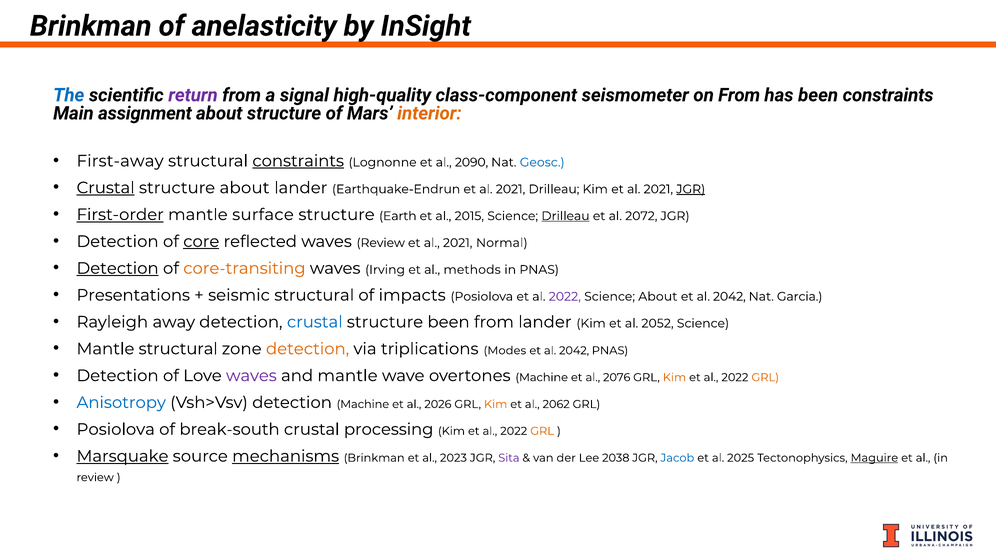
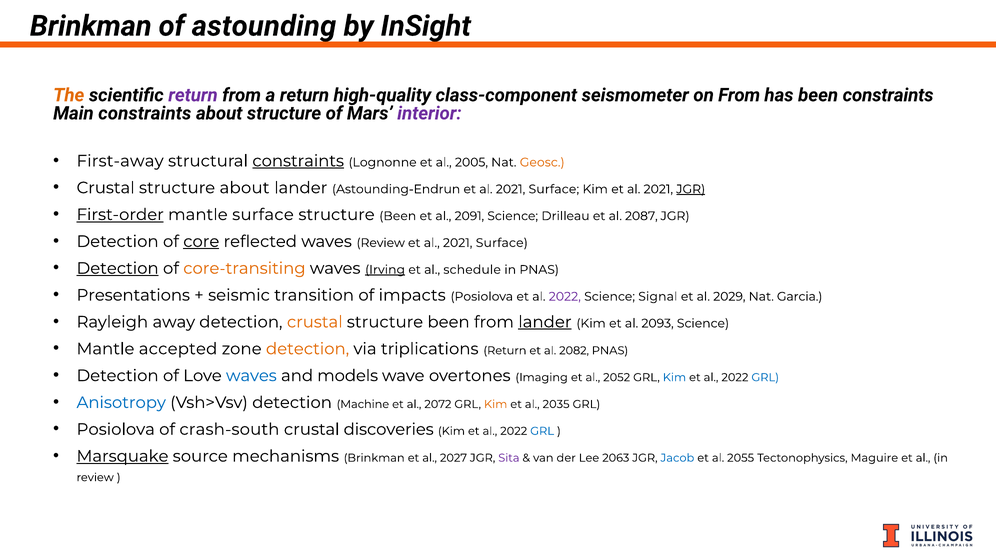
anelasticity: anelasticity -> astounding (264, 26)
The colour: blue -> orange (69, 95)
a signal: signal -> return (304, 95)
Main assignment: assignment -> constraints (145, 113)
interior colour: orange -> purple (429, 113)
2090: 2090 -> 2005 (471, 162)
Geosc colour: blue -> orange (542, 162)
Crustal underline: present -> none (106, 188)
Earthquake-Endrun: Earthquake-Endrun -> Astounding-Endrun (396, 189)
Drilleau: Drilleau -> Surface (554, 189)
Earth: Earth -> Been (398, 216)
2015: 2015 -> 2091 (469, 216)
Drilleau underline: present -> none (565, 216)
2072: 2072 -> 2087 (641, 216)
Normal: Normal -> Surface (502, 243)
Irving underline: none -> present (385, 270)
methods: methods -> schedule (472, 270)
seismic structural: structural -> transition (314, 295)
Science About: About -> Signal (658, 297)
2042: 2042 -> 2029 (729, 297)
crustal colour: blue -> orange (315, 322)
lander underline: none -> present (545, 322)
2052: 2052 -> 2093 (658, 324)
Mantle structural: structural -> accepted (178, 349)
triplications Modes: Modes -> Return (505, 351)
2042: 2042 -> 2082 (574, 351)
waves colour: purple -> blue (251, 376)
and mantle: mantle -> models (348, 376)
overtones Machine: Machine -> Imaging (542, 378)
2076: 2076 -> 2052 (617, 378)
Kim colour: orange -> blue (674, 378)
GRL colour: orange -> blue (765, 378)
2026: 2026 -> 2072 (438, 404)
2062: 2062 -> 2035 (556, 404)
break-south: break-south -> crash-south (229, 430)
processing: processing -> discoveries (389, 430)
GRL colour: orange -> blue (542, 431)
mechanisms underline: present -> none (286, 456)
2023: 2023 -> 2027 (453, 458)
2038: 2038 -> 2063 (616, 458)
2025: 2025 -> 2055 (741, 458)
Maguire underline: present -> none (874, 458)
